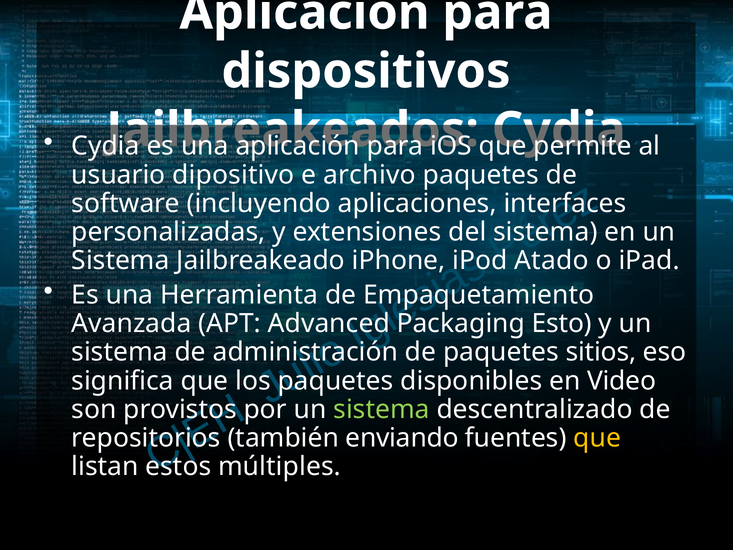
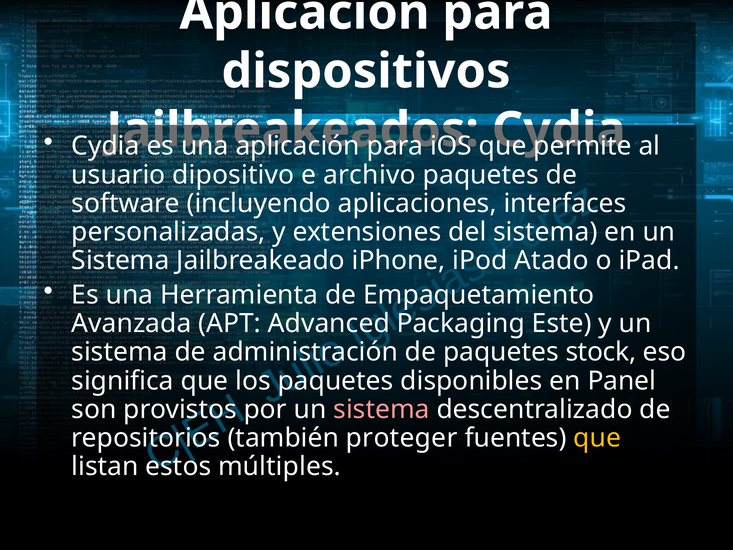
Esto: Esto -> Este (562, 323)
sitios: sitios -> stock (601, 352)
Video: Video -> Panel (622, 381)
sistema colour: light green -> pink (381, 409)
enviando: enviando -> proteger (402, 438)
